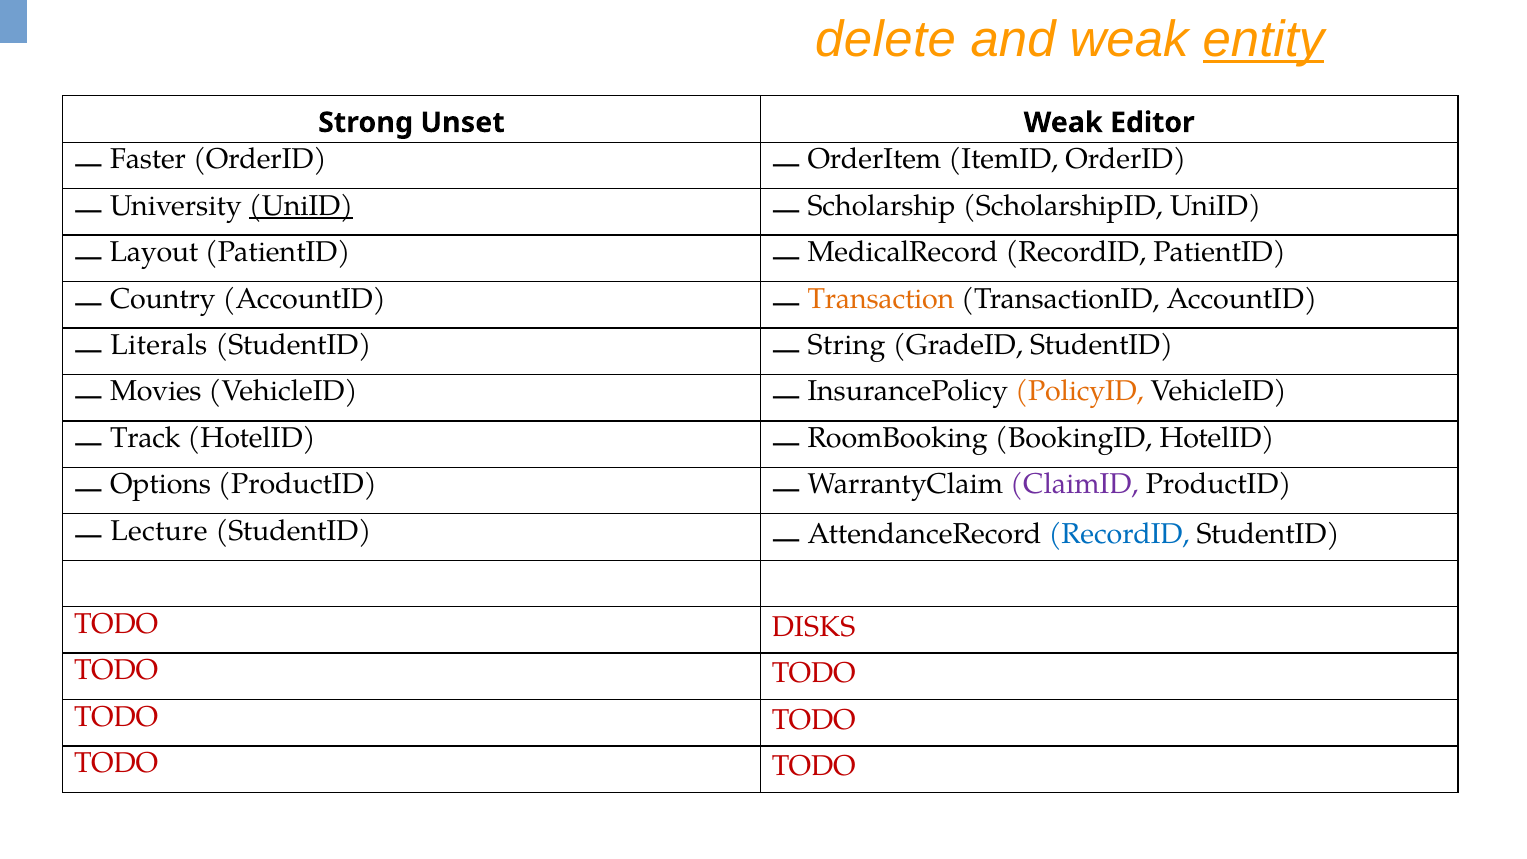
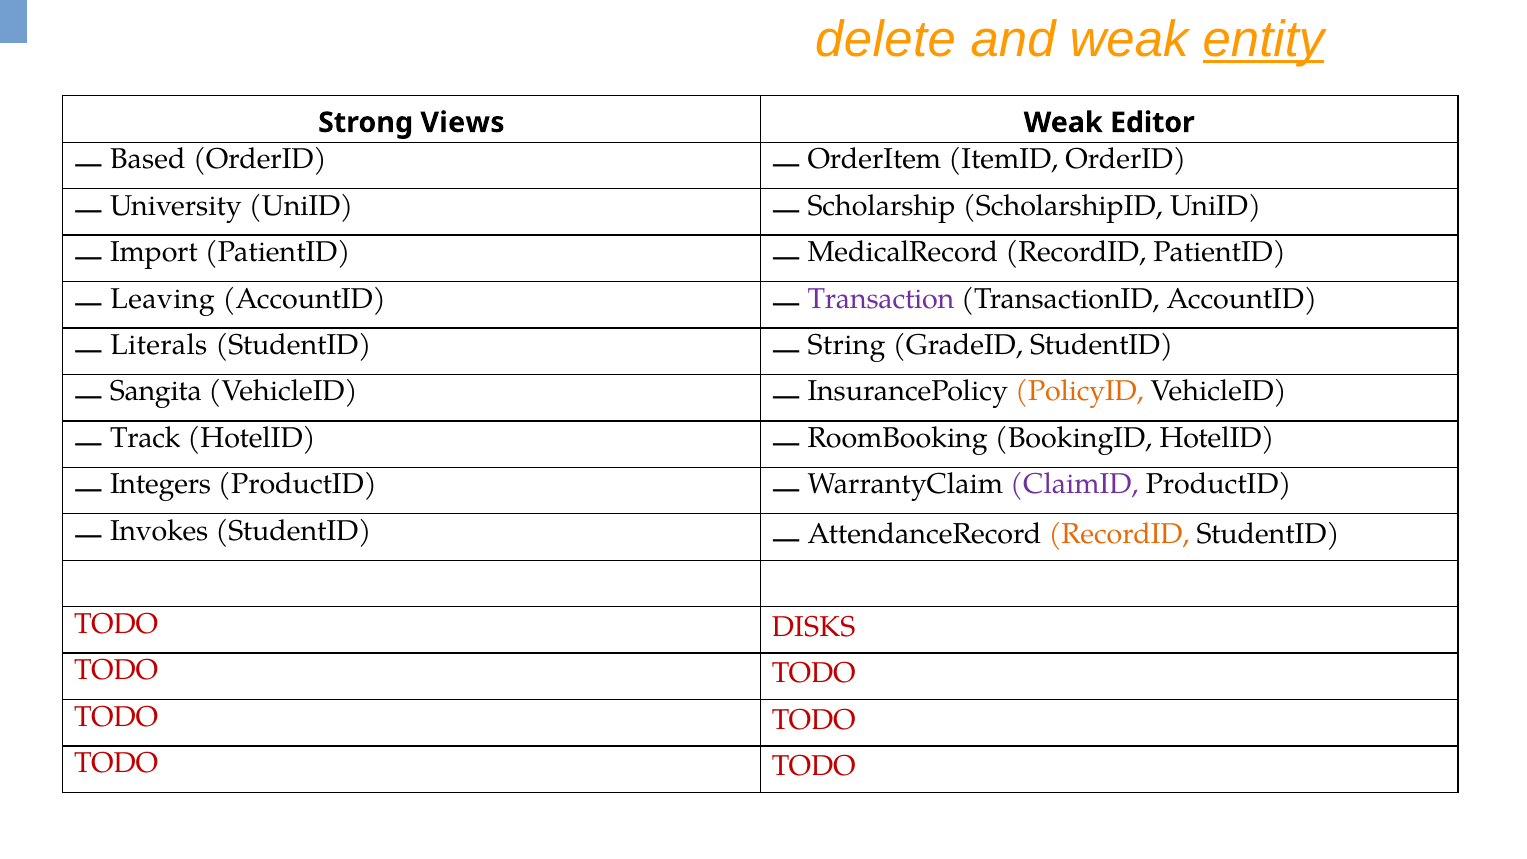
Unset: Unset -> Views (462, 123)
Faster: Faster -> Based (148, 159)
UniID underline: present -> none (301, 206)
Layout: Layout -> Import (154, 252)
Country: Country -> Leaving (163, 299)
Transaction colour: orange -> purple (881, 299)
Movies: Movies -> Sangita (156, 391)
Options: Options -> Integers (161, 484)
Lecture: Lecture -> Invokes (159, 531)
RecordID colour: blue -> orange (1119, 534)
